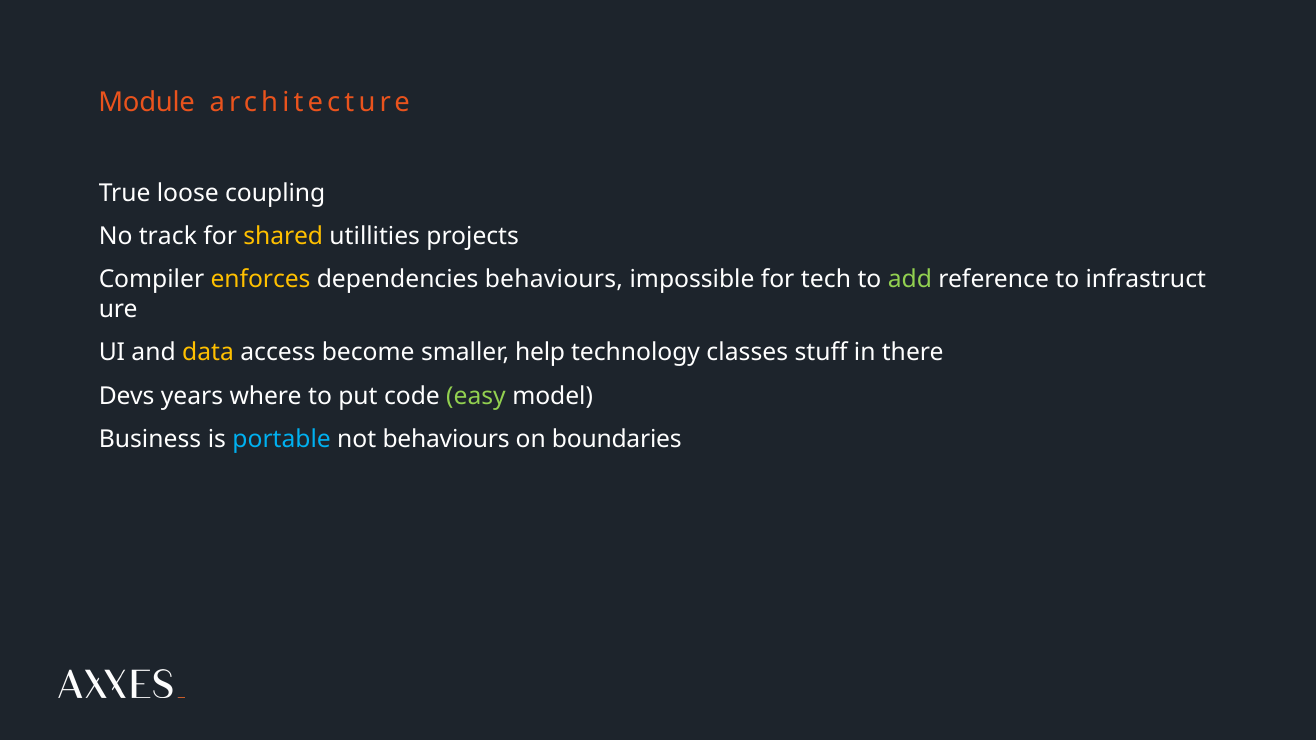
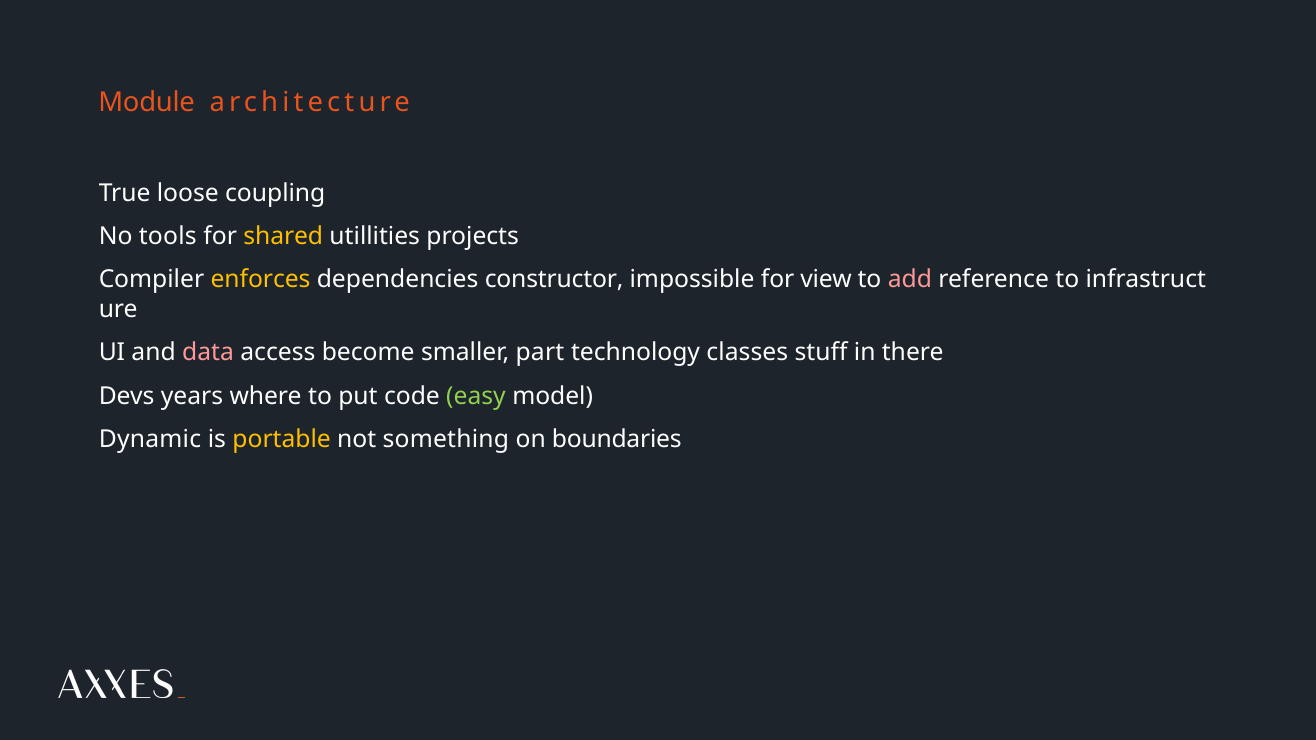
track: track -> tools (168, 236)
dependencies behaviours: behaviours -> constructor (554, 280)
tech: tech -> view (826, 280)
add colour: light green -> pink (910, 280)
data colour: yellow -> pink (208, 353)
help: help -> part (540, 353)
Business: Business -> Dynamic (150, 439)
portable colour: light blue -> yellow (282, 439)
not behaviours: behaviours -> something (446, 439)
